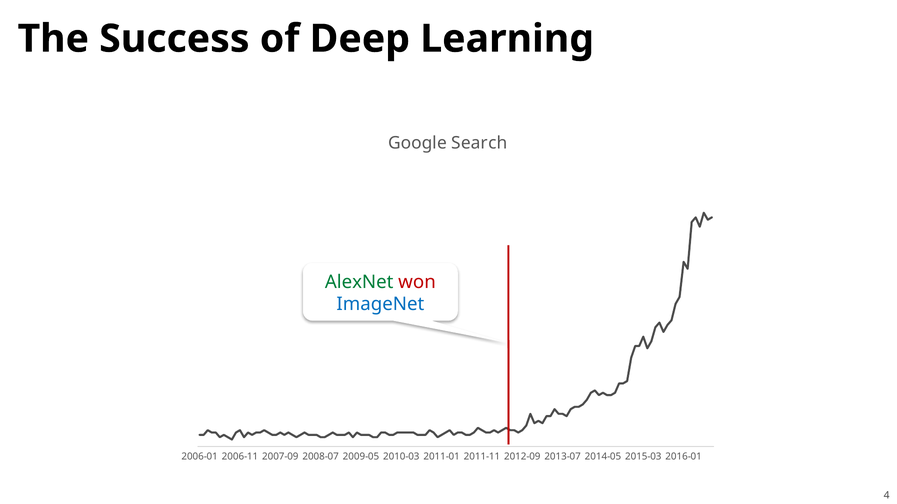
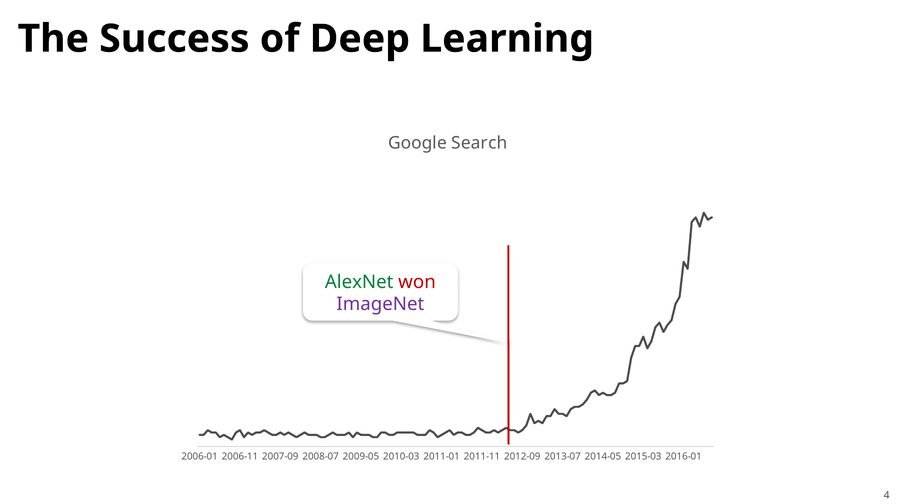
ImageNet colour: blue -> purple (380, 305)
